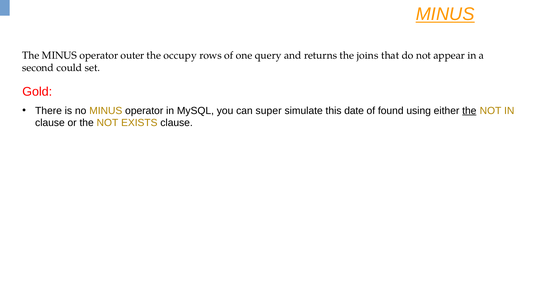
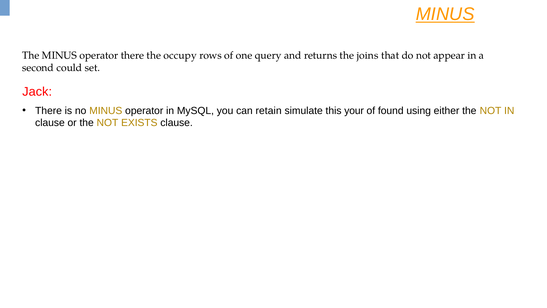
operator outer: outer -> there (132, 55)
Gold: Gold -> Jack (37, 92)
super: super -> retain (269, 110)
date: date -> your (354, 110)
the underline: present -> none (469, 110)
